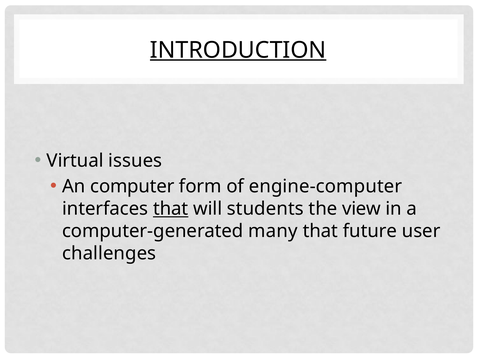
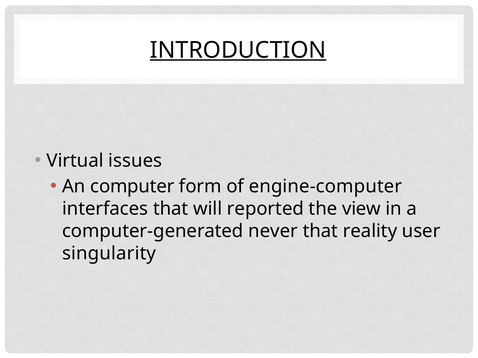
that underline: present -> none (171, 209)
students: students -> reported (265, 209)
many: many -> never (273, 231)
future: future -> reality (370, 231)
challenges: challenges -> singularity (109, 254)
